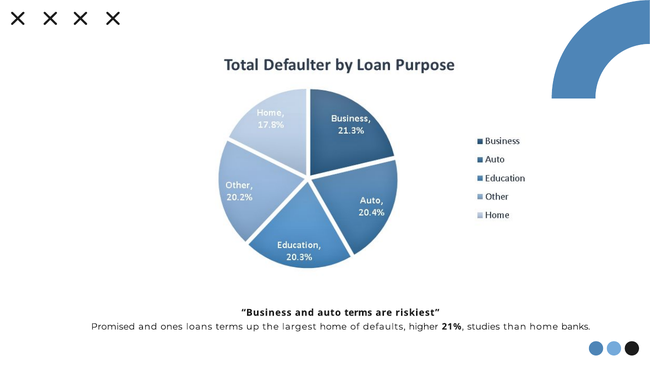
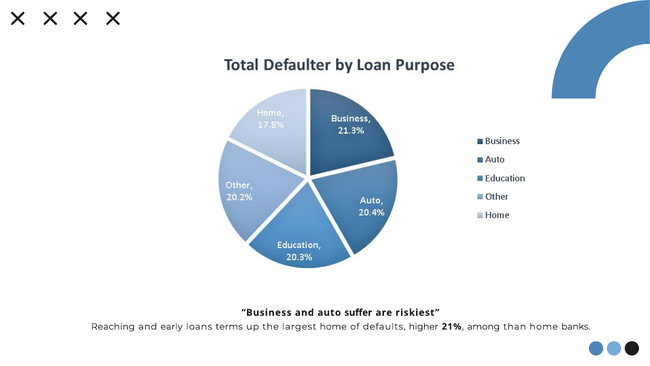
auto terms: terms -> suffer (358, 312)
Promised: Promised -> Reaching (113, 326)
ones: ones -> early (172, 326)
studies: studies -> among (484, 326)
